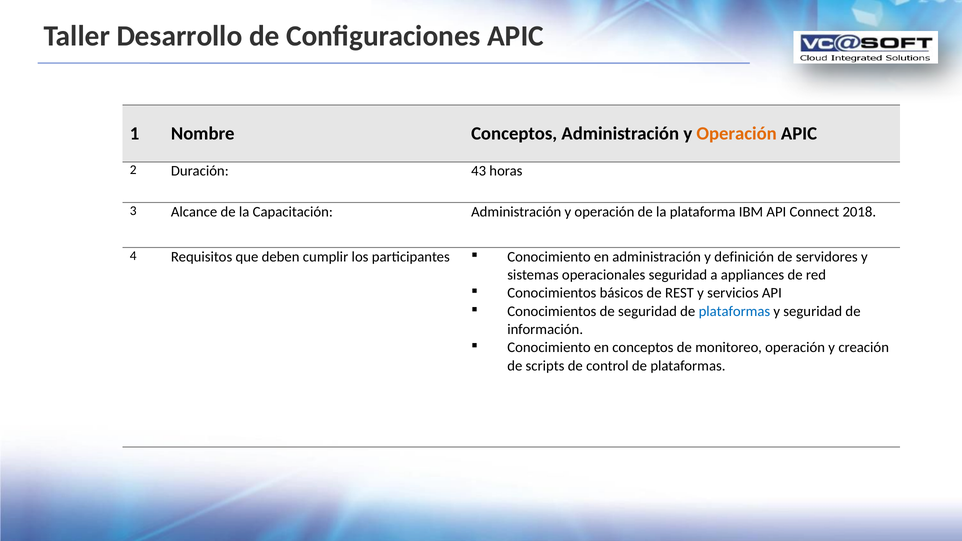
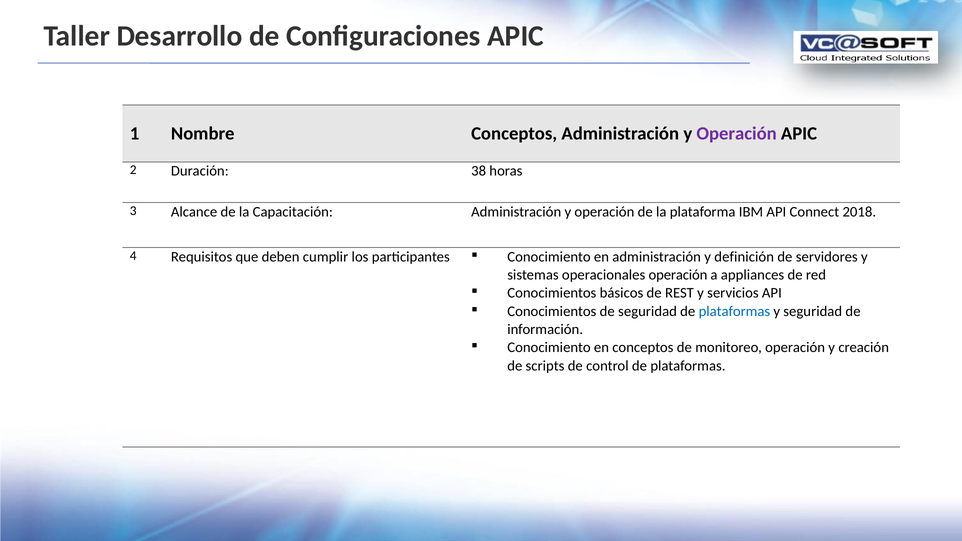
Operación colour: orange -> purple (737, 134)
43: 43 -> 38 (479, 171)
operacionales seguridad: seguridad -> operación (678, 275)
